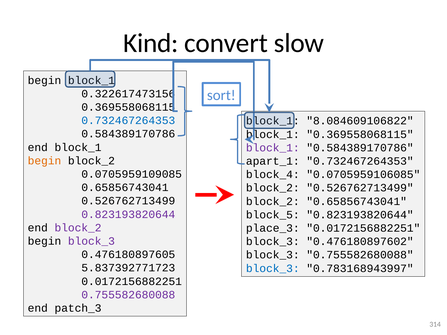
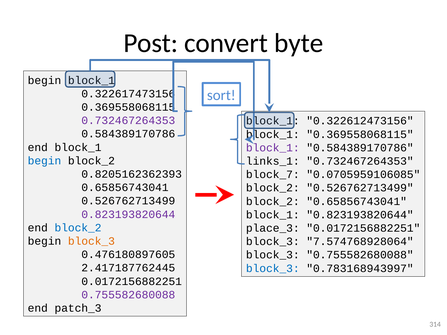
Kind: Kind -> Post (151, 43)
slow: slow -> byte (299, 43)
0.732467264353 colour: blue -> purple (128, 121)
8.084609106822: 8.084609106822 -> 0.322612473156 (360, 121)
begin colour: orange -> blue (44, 161)
apart_1: apart_1 -> links_1 (273, 161)
0.0705959109085: 0.0705959109085 -> 0.8205162362393 (132, 174)
block_4: block_4 -> block_7 (273, 175)
block_5: block_5 -> block_1 (273, 215)
block_2 colour: purple -> blue (78, 228)
block_3 colour: purple -> orange (91, 241)
0.476180897602: 0.476180897602 -> 7.574768928064 (360, 242)
5.837392771723: 5.837392771723 -> 2.417187762445 (128, 268)
